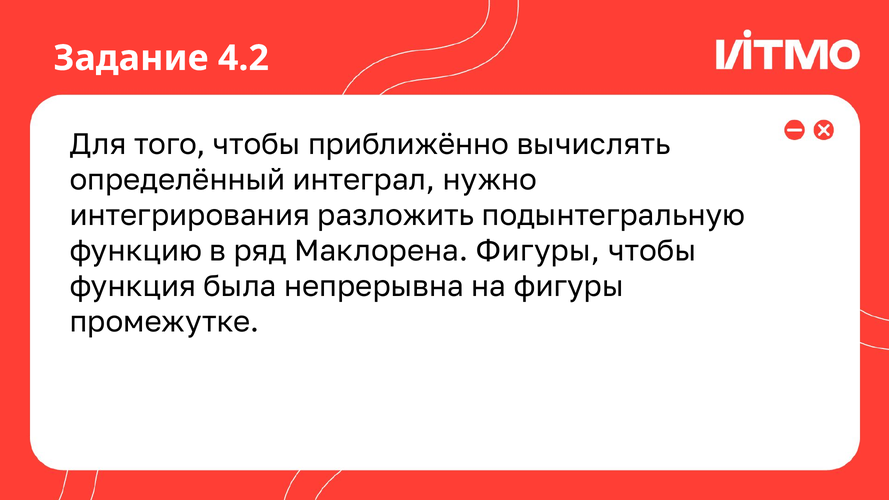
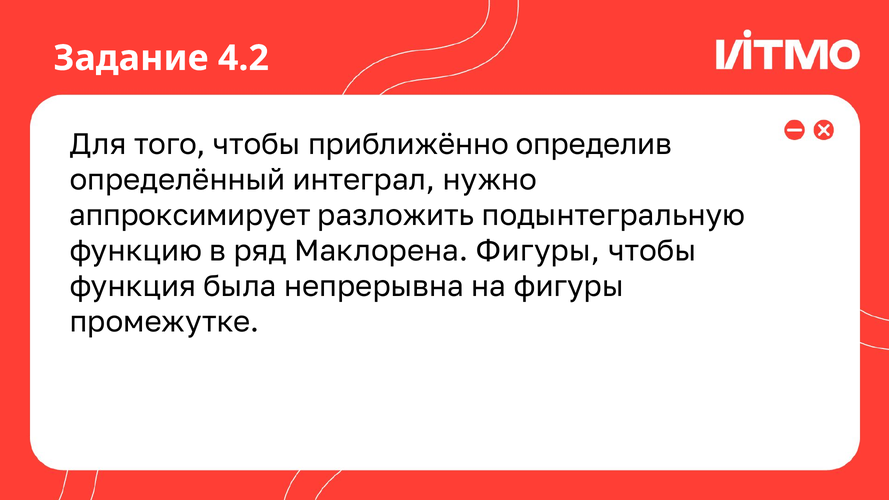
вычислять: вычислять -> определив (594, 144)
интегрирования: интегрирования -> аппроксимирует (190, 215)
